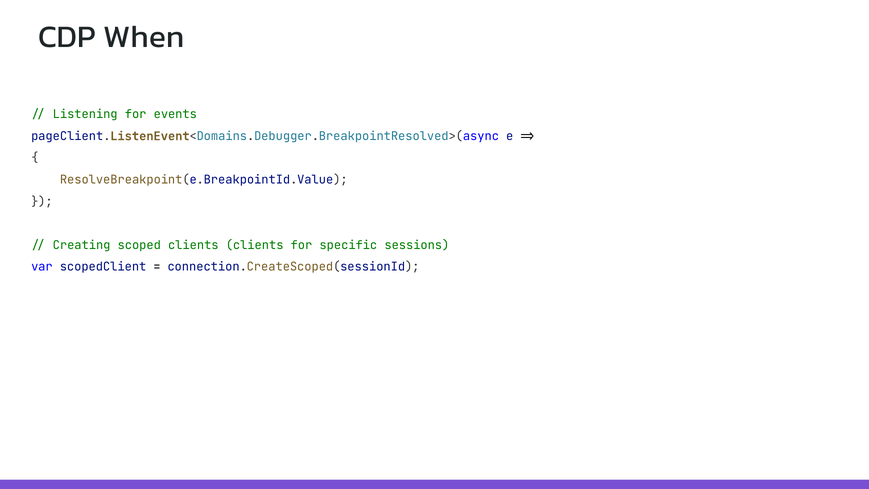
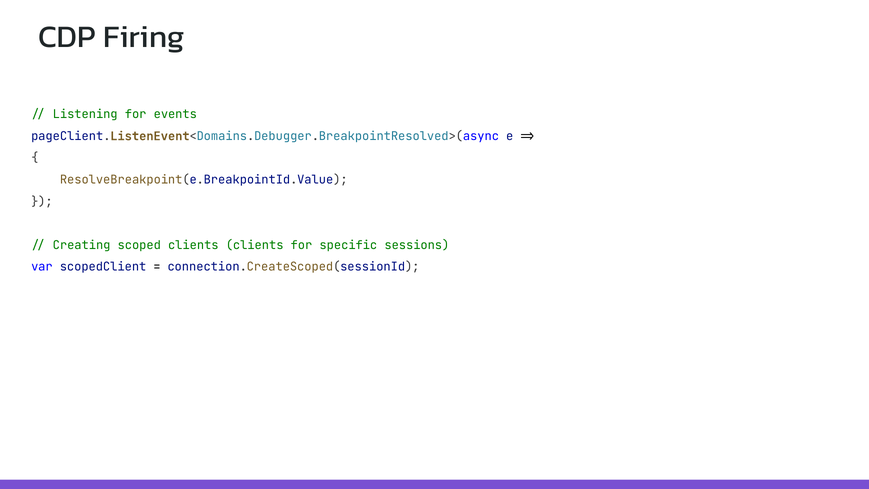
When: When -> Firing (144, 37)
